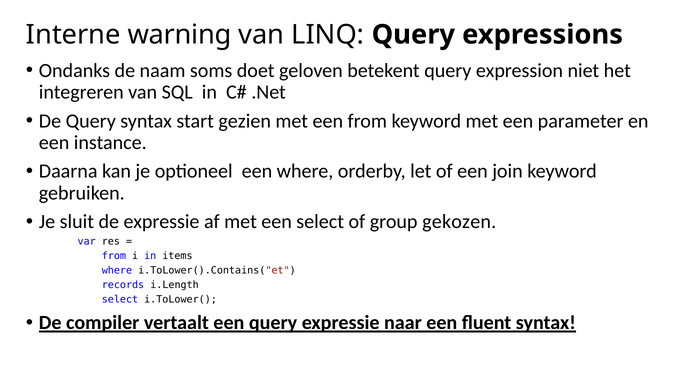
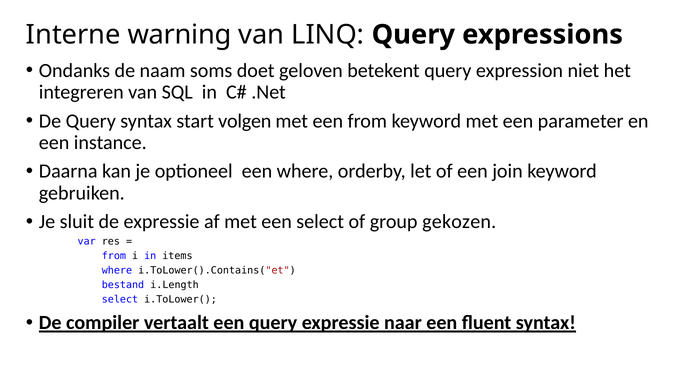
gezien: gezien -> volgen (245, 121)
records: records -> bestand (123, 285)
